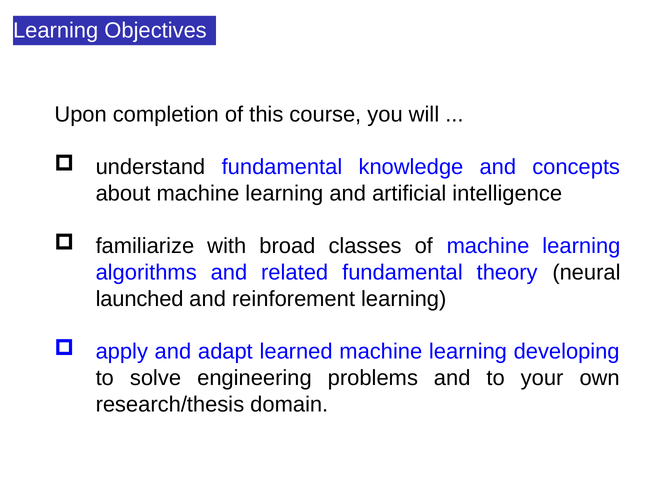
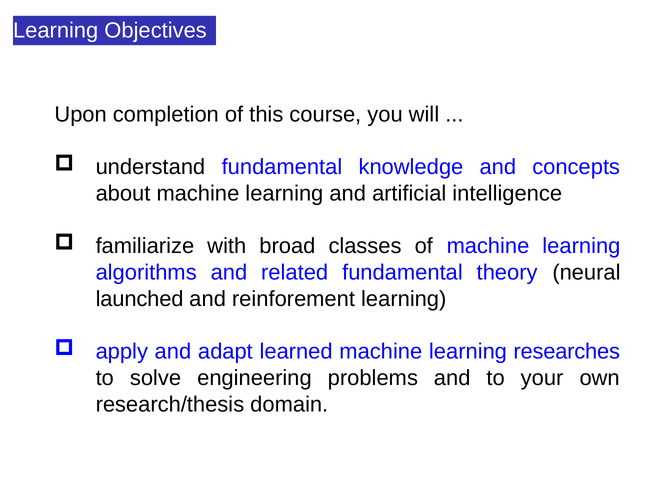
developing: developing -> researches (567, 352)
